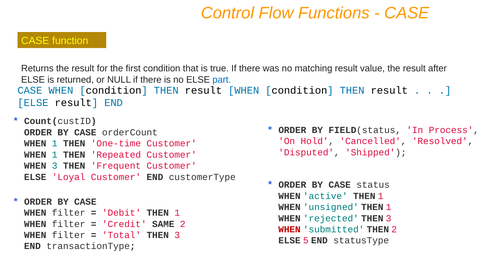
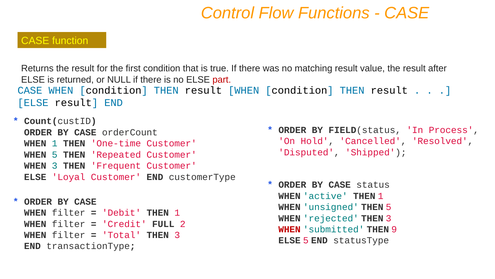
part colour: blue -> red (222, 80)
1: 1 -> 5 (55, 154)
1: 1 -> 5 (389, 207)
SAME: SAME -> FULL (163, 223)
THEN 2: 2 -> 9 (394, 229)
